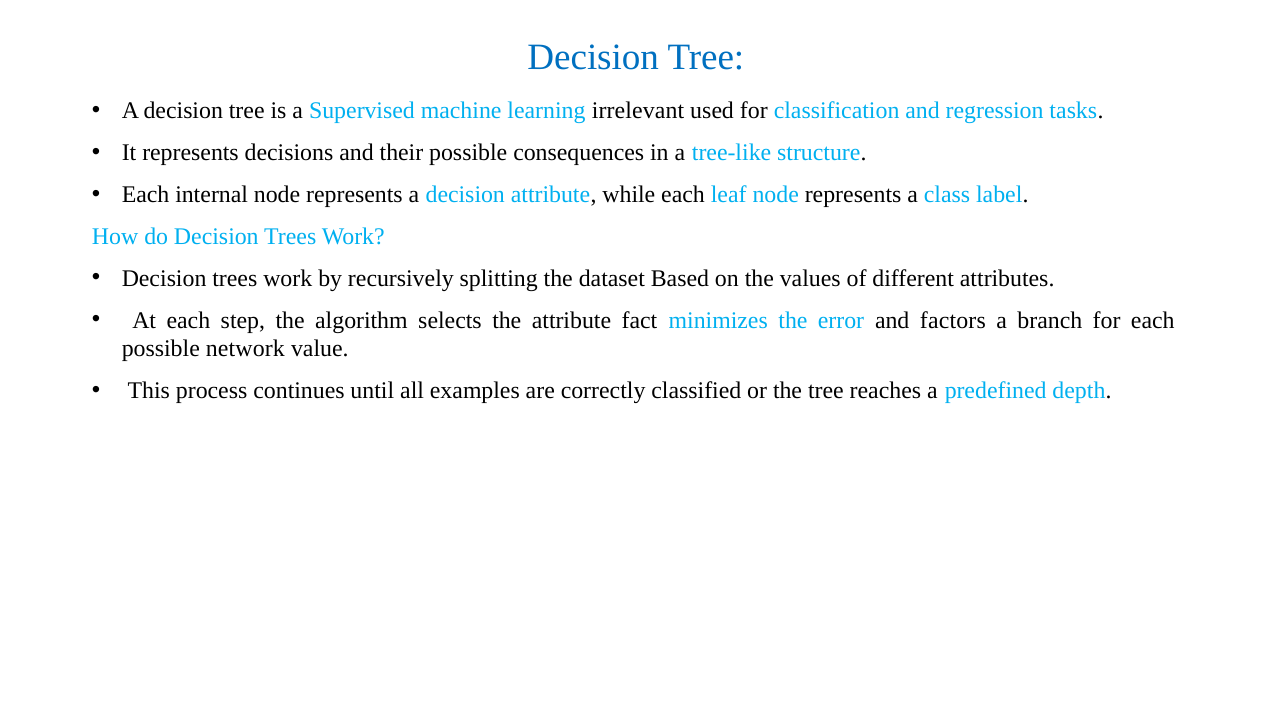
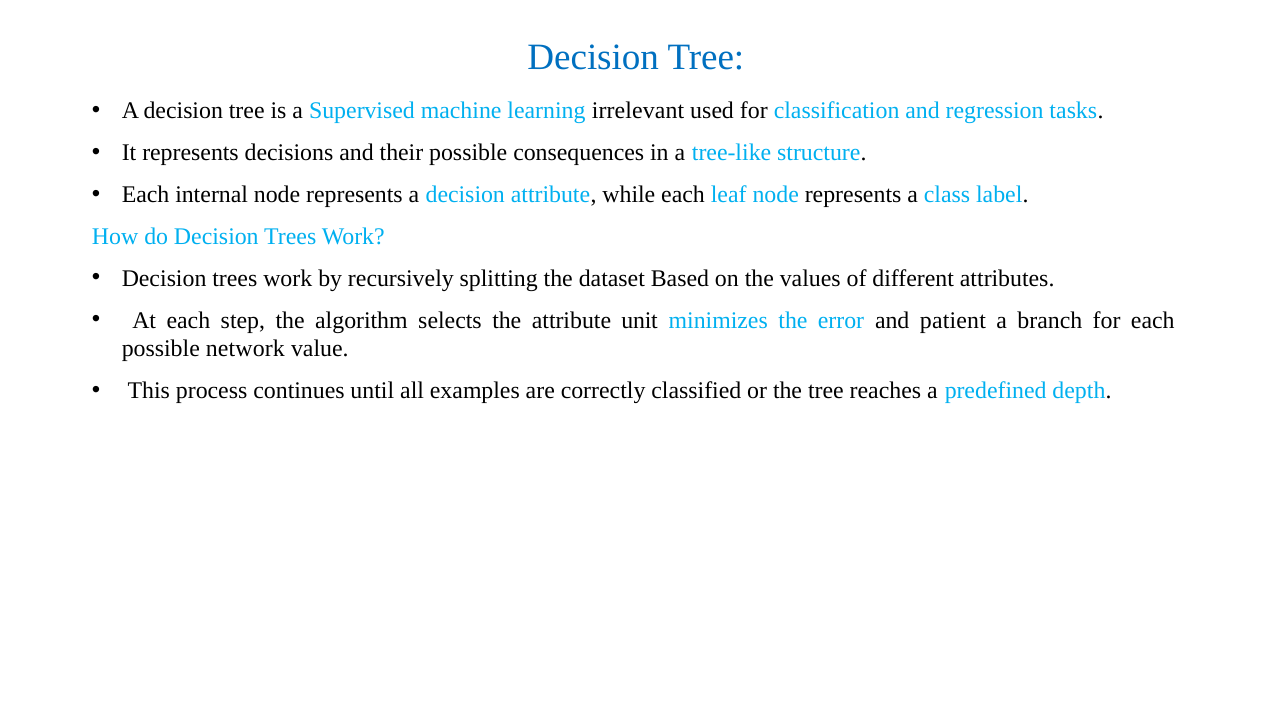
fact: fact -> unit (640, 320)
factors: factors -> patient (953, 320)
